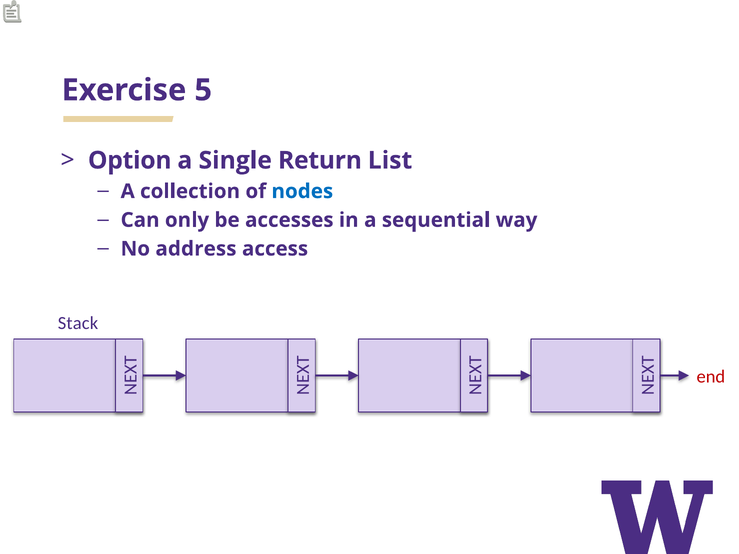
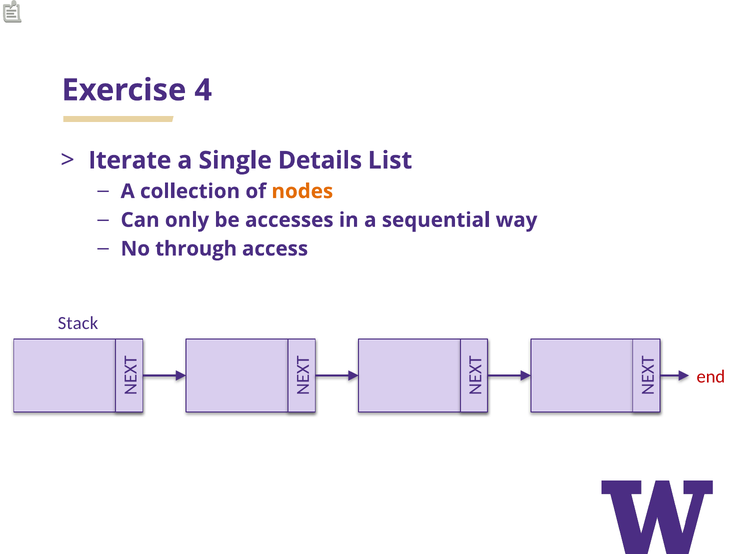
5: 5 -> 4 (203, 90)
Option: Option -> Iterate (130, 160)
Return: Return -> Details (320, 160)
nodes colour: blue -> orange (302, 191)
address: address -> through (196, 249)
